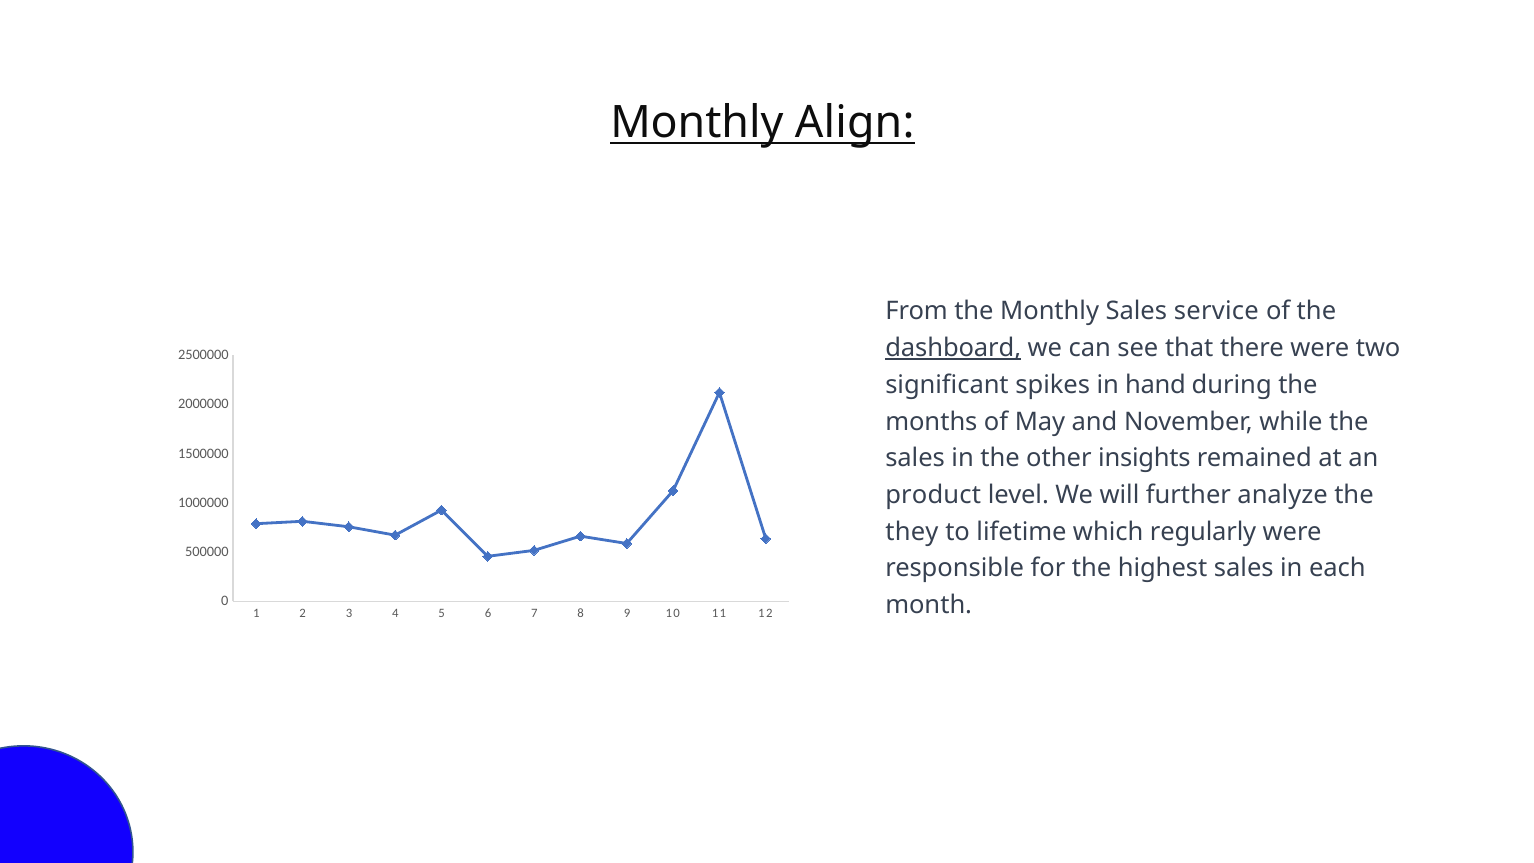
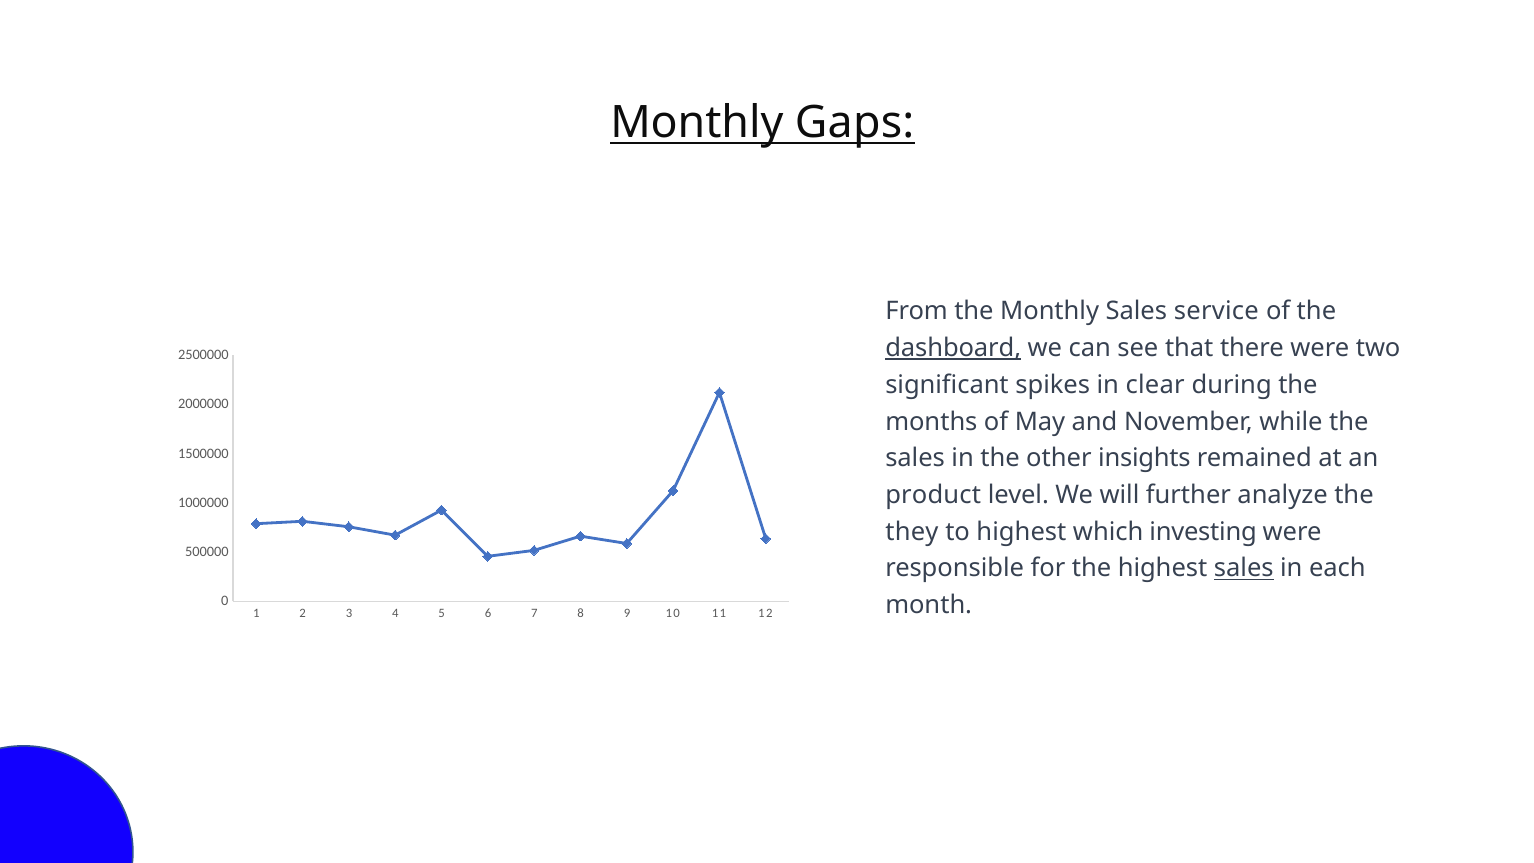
Align: Align -> Gaps (855, 122)
hand: hand -> clear (1155, 385)
to lifetime: lifetime -> highest (1021, 532)
regularly: regularly -> investing (1203, 532)
sales underline: none -> present (1244, 568)
